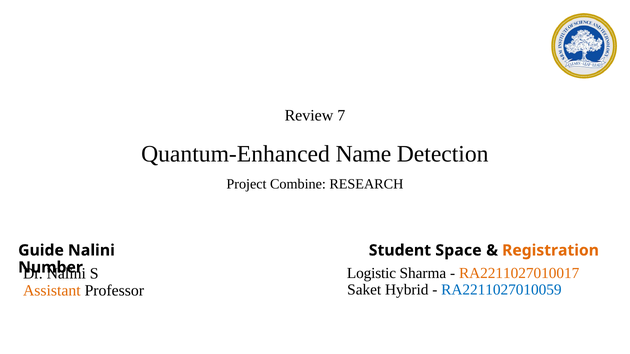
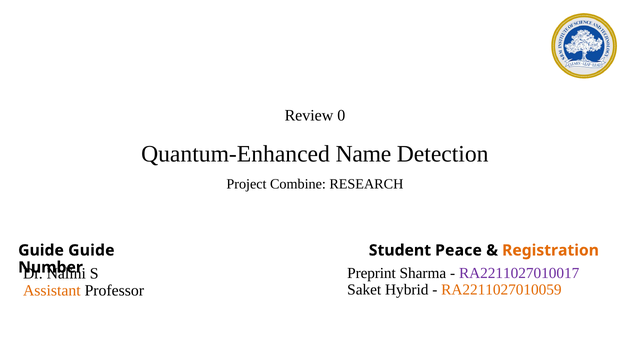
7: 7 -> 0 (341, 116)
Guide Nalini: Nalini -> Guide (91, 251)
Space: Space -> Peace (459, 251)
Logistic: Logistic -> Preprint (371, 273)
RA2211027010017 colour: orange -> purple (519, 273)
RA2211027010059 colour: blue -> orange (501, 290)
